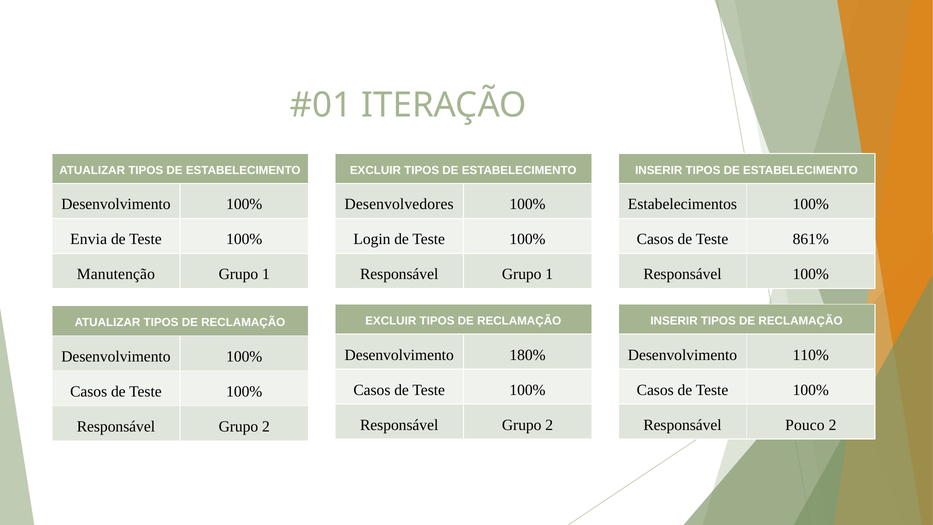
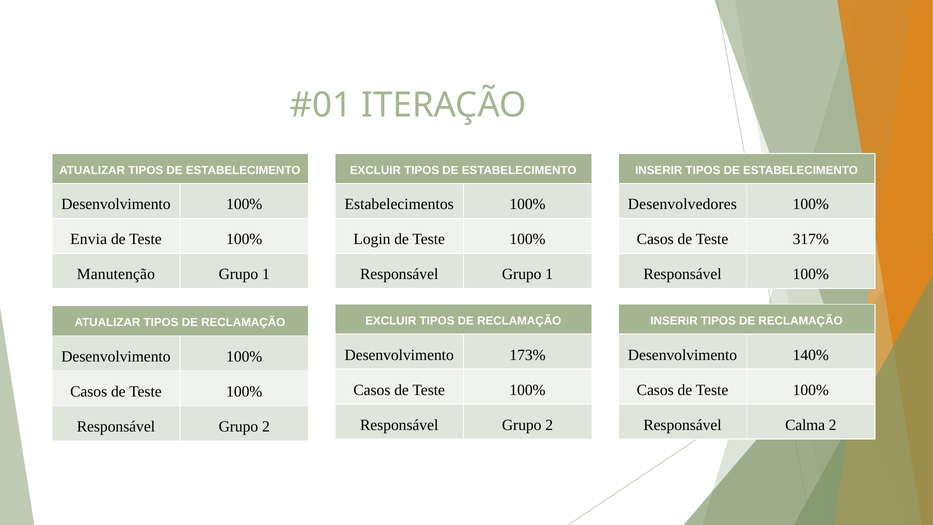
Desenvolvedores: Desenvolvedores -> Estabelecimentos (399, 204)
Estabelecimentos: Estabelecimentos -> Desenvolvedores (682, 204)
861%: 861% -> 317% (811, 239)
180%: 180% -> 173% (528, 355)
110%: 110% -> 140% (811, 355)
Pouco: Pouco -> Calma (805, 425)
